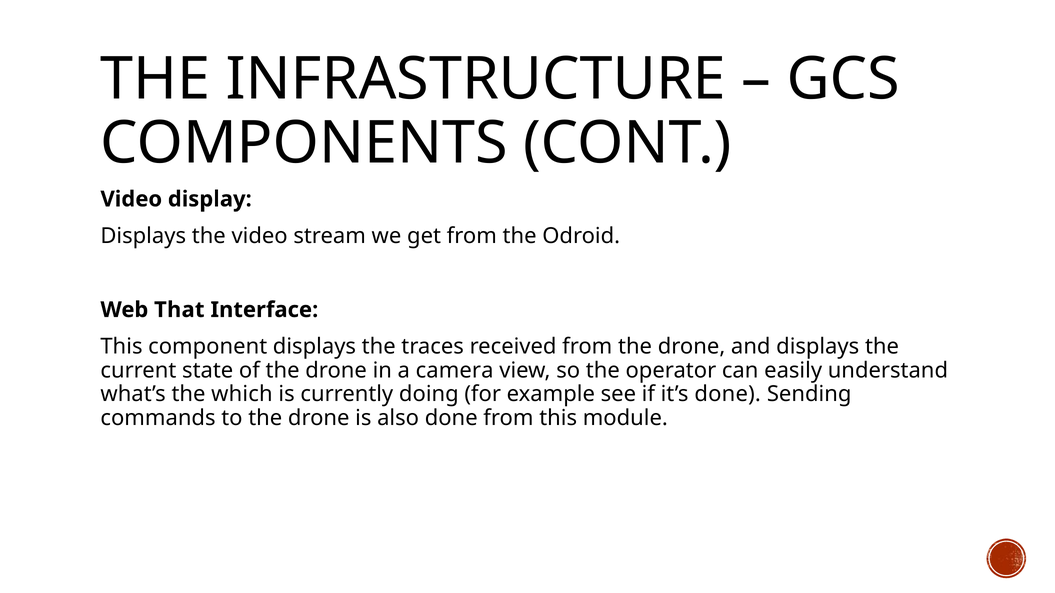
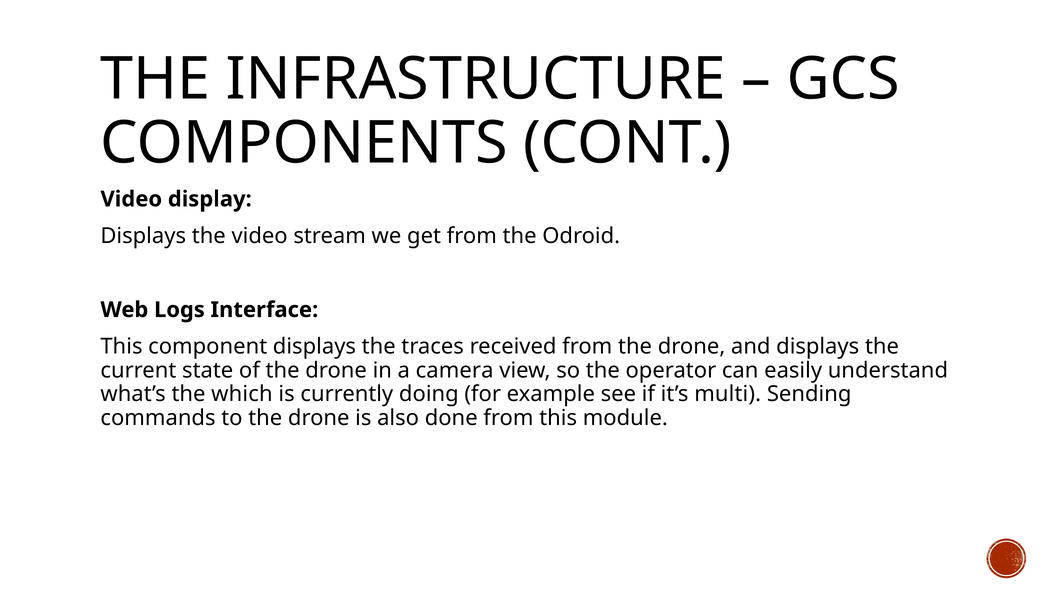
That: That -> Logs (179, 310)
it’s done: done -> multi (728, 394)
